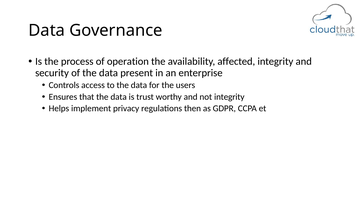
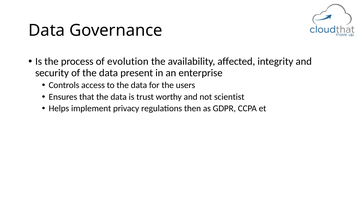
operation: operation -> evolution (128, 61)
not integrity: integrity -> scientist (229, 97)
